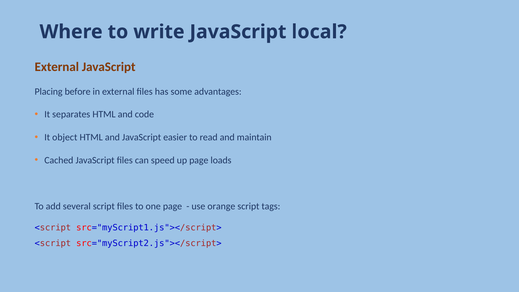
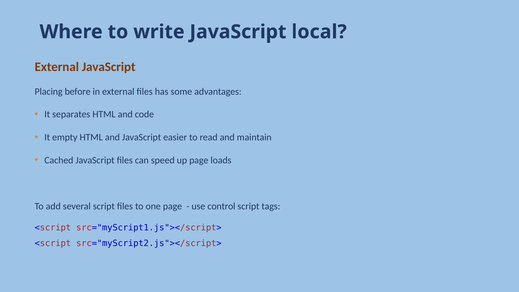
object: object -> empty (65, 137)
orange: orange -> control (221, 206)
